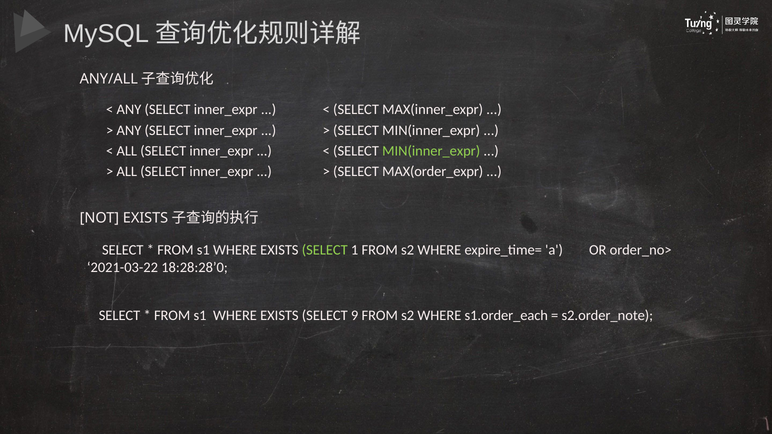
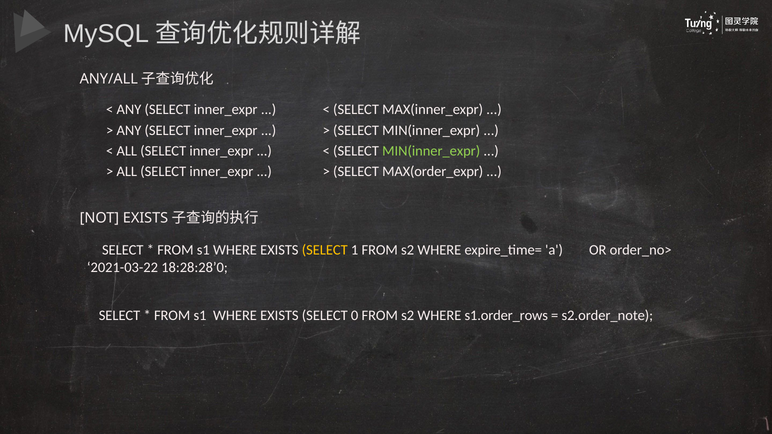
SELECT colour: light green -> yellow (325, 250)
9: 9 -> 0 (355, 316)
s1.order_each: s1.order_each -> s1.order_rows (506, 316)
